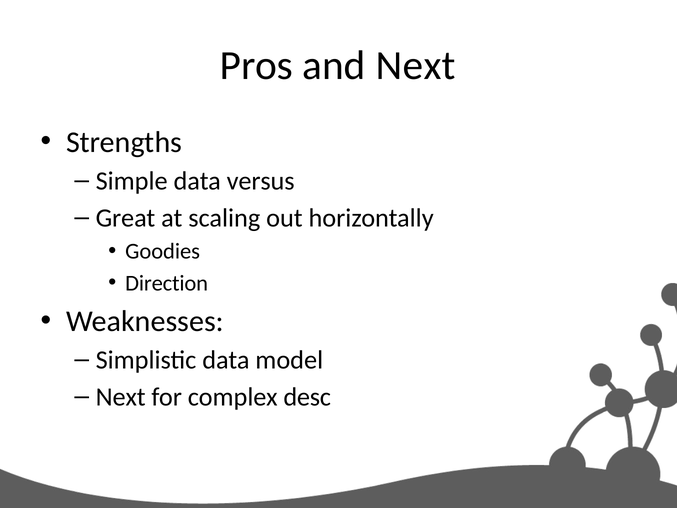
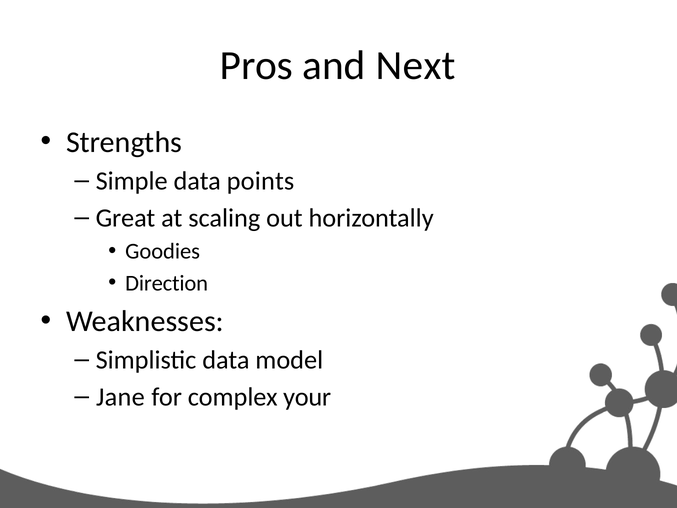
versus: versus -> points (261, 181)
Next: Next -> Jane (120, 397)
desc: desc -> your (307, 397)
